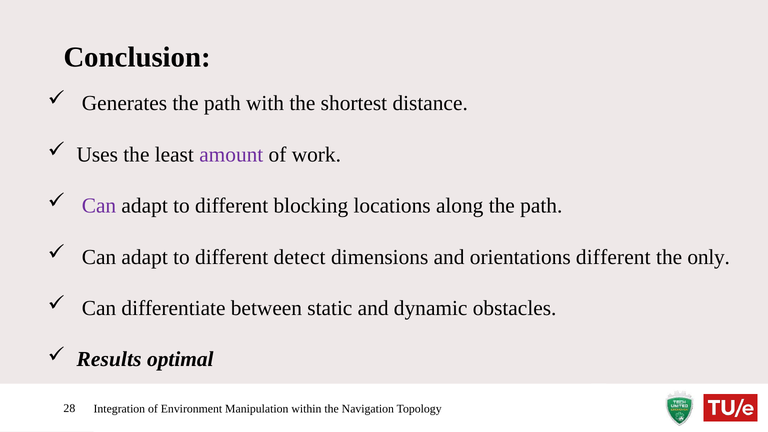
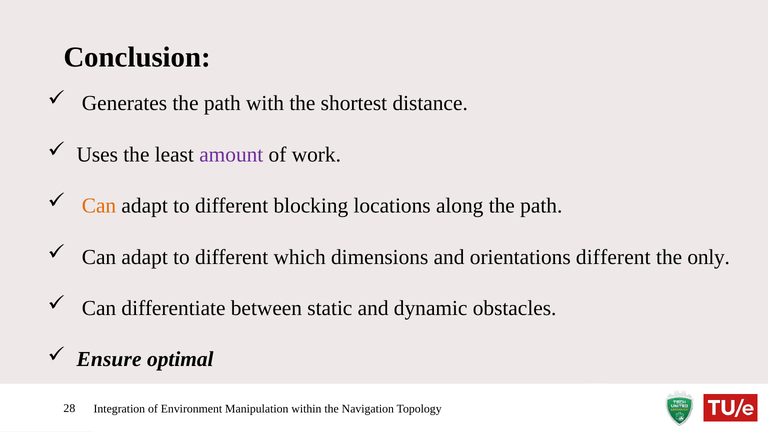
Can colour: purple -> orange (99, 206)
detect: detect -> which (300, 257)
Results: Results -> Ensure (109, 359)
